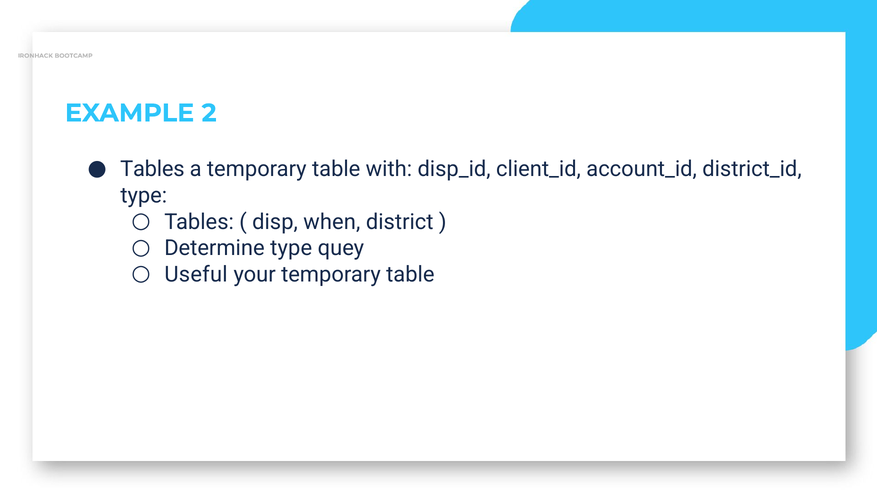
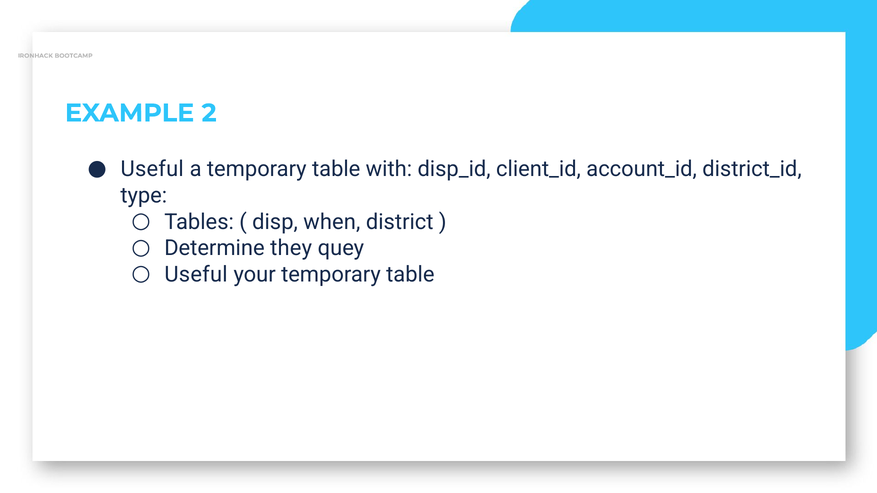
Tables: Tables -> Useful (152, 169)
Determine type: type -> they (291, 248)
